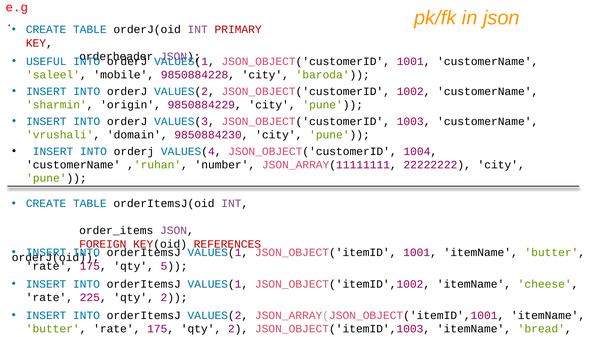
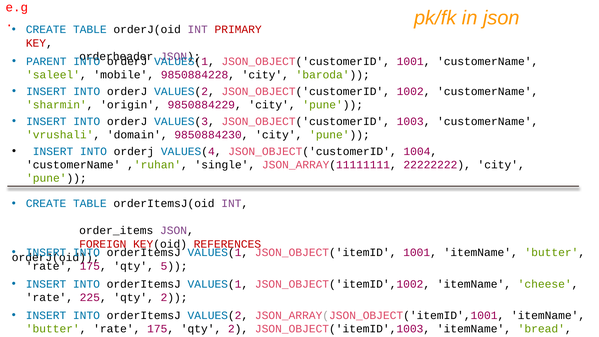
USEFUL: USEFUL -> PARENT (46, 61)
number: number -> single (225, 165)
